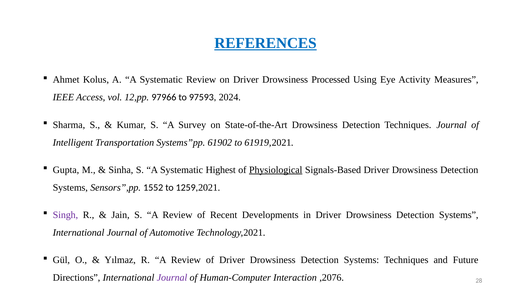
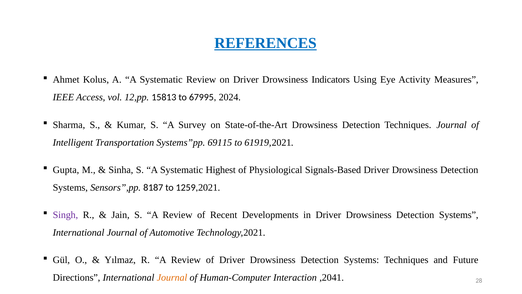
Processed: Processed -> Indicators (331, 80)
97966: 97966 -> 15813 (164, 97)
97593: 97593 -> 67995 (203, 97)
61902: 61902 -> 69115 (220, 142)
Physiological underline: present -> none (276, 170)
1552: 1552 -> 8187 (153, 187)
Journal colour: purple -> orange (172, 277)
,2076: ,2076 -> ,2041 (332, 277)
